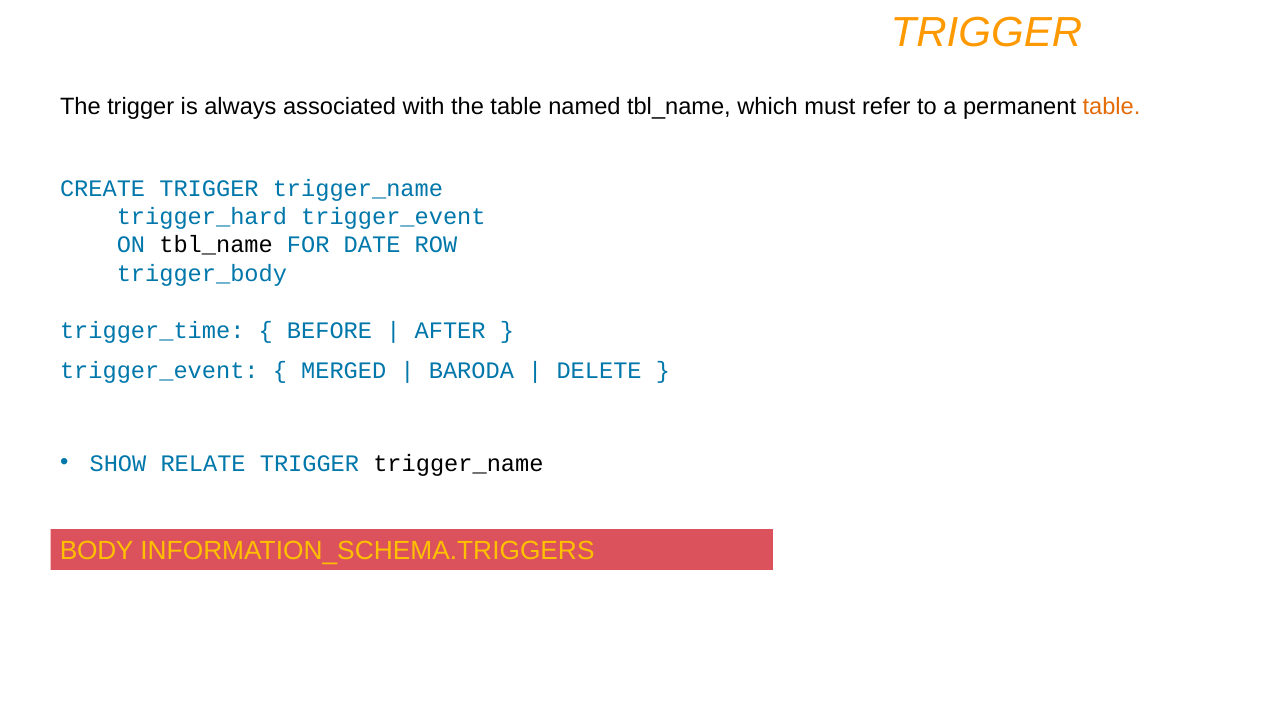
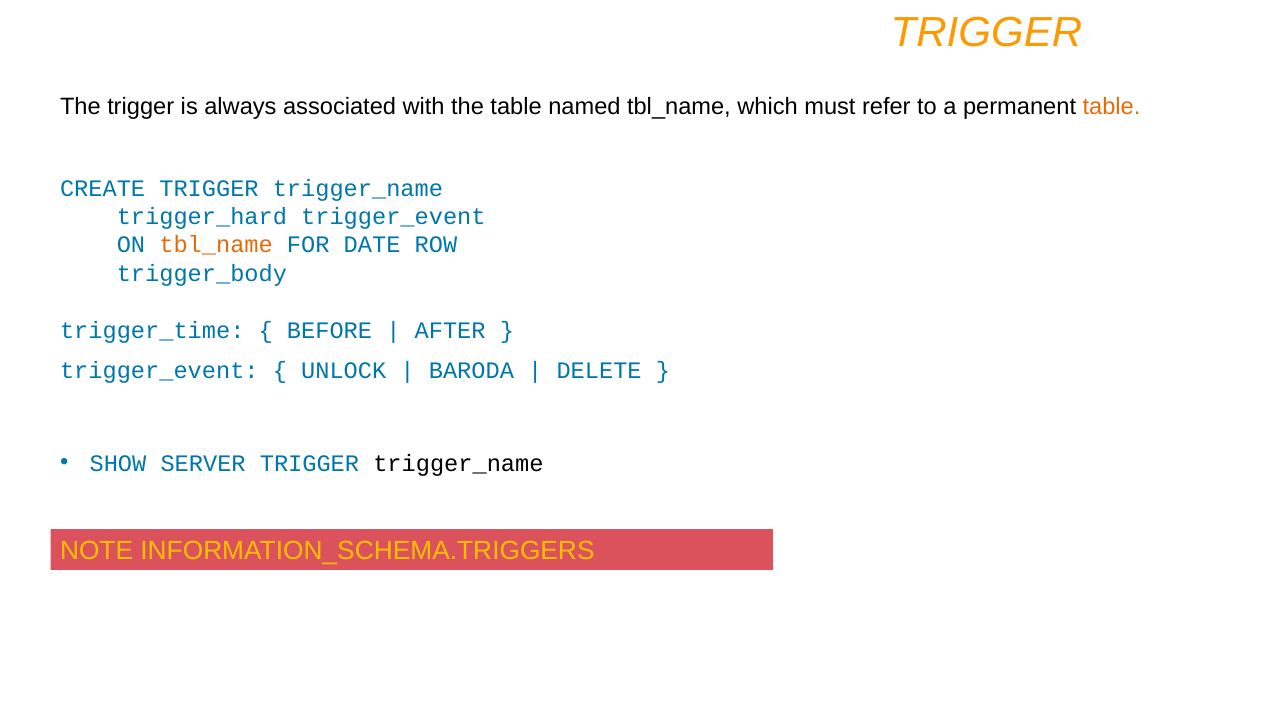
tbl_name colour: black -> orange (216, 245)
MERGED: MERGED -> UNLOCK (344, 371)
RELATE: RELATE -> SERVER (203, 464)
BODY: BODY -> NOTE (97, 552)
